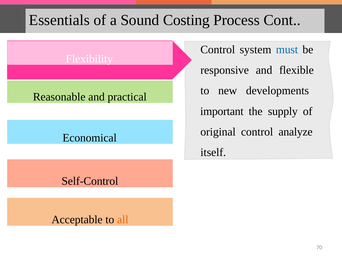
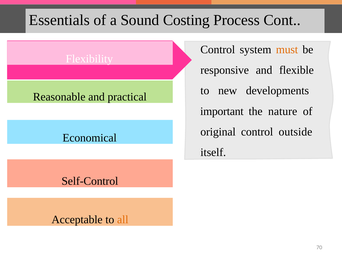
must colour: blue -> orange (287, 49)
supply: supply -> nature (283, 111)
analyze: analyze -> outside (295, 132)
